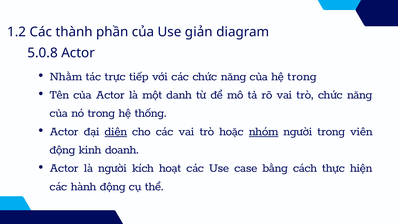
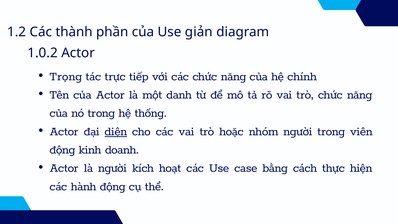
5.0.8: 5.0.8 -> 1.0.2 (43, 53)
Nhằm: Nhằm -> Trọng (66, 76)
hệ trong: trong -> chính (302, 76)
nhóm underline: present -> none (264, 131)
